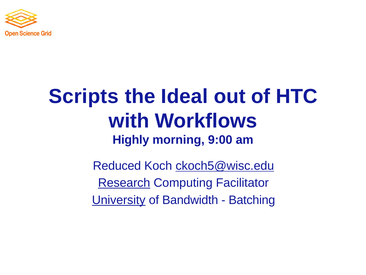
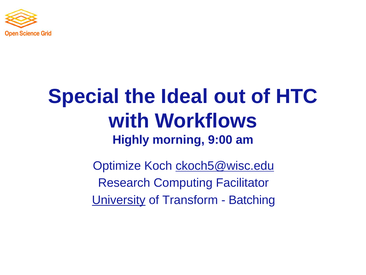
Scripts: Scripts -> Special (84, 96)
Reduced: Reduced -> Optimize (117, 166)
Research underline: present -> none (124, 183)
Bandwidth: Bandwidth -> Transform (190, 200)
